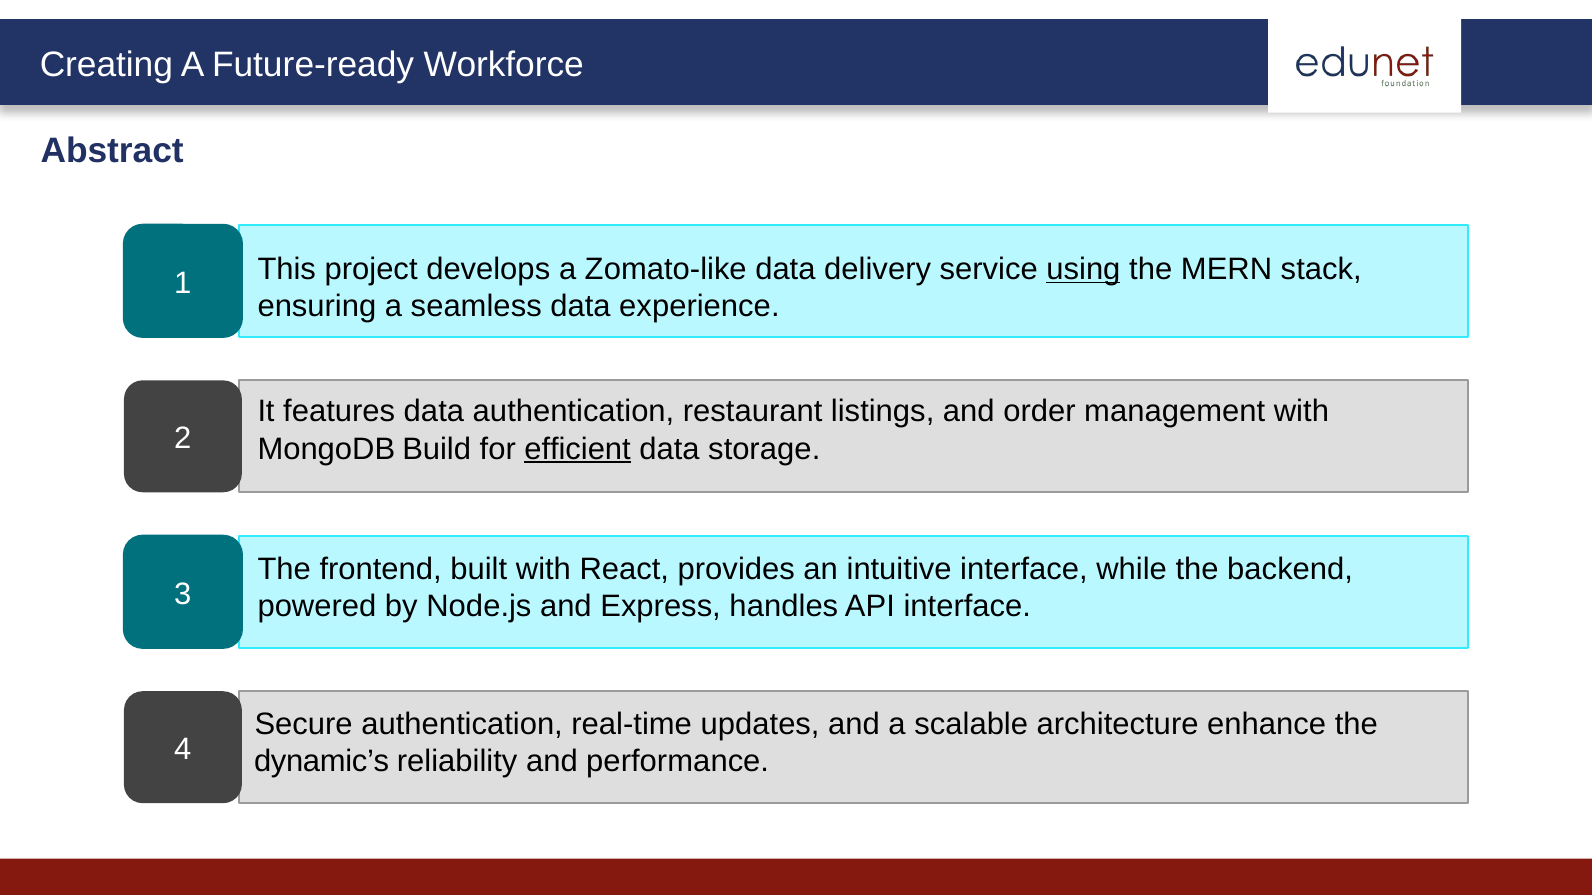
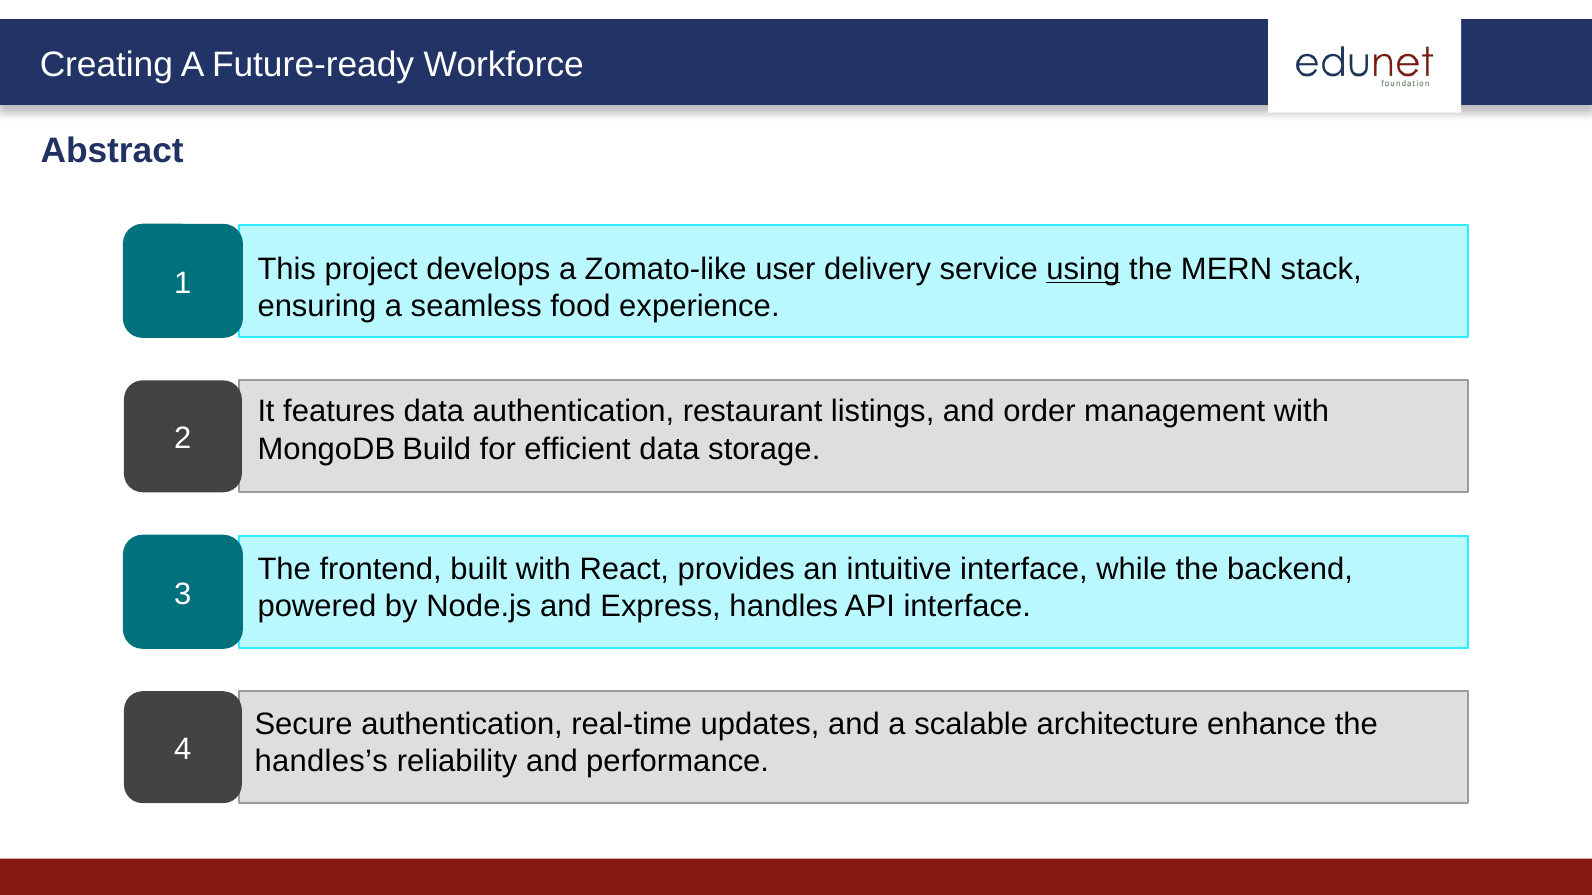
Zomato-like data: data -> user (785, 269)
seamless data: data -> food (581, 307)
efficient underline: present -> none (578, 449)
dynamic’s: dynamic’s -> handles’s (321, 762)
